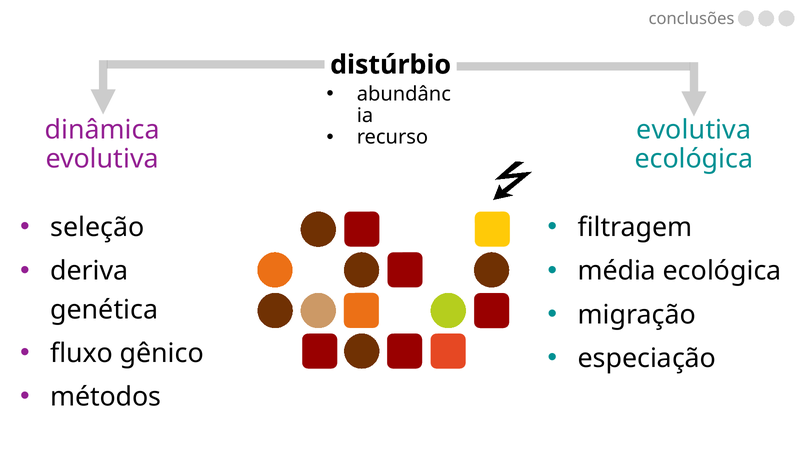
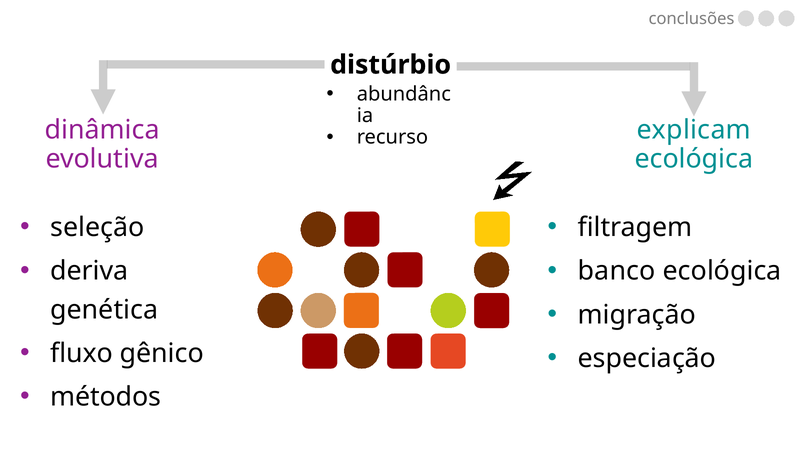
evolutiva: evolutiva -> explicam (694, 130)
média: média -> banco (617, 271)
